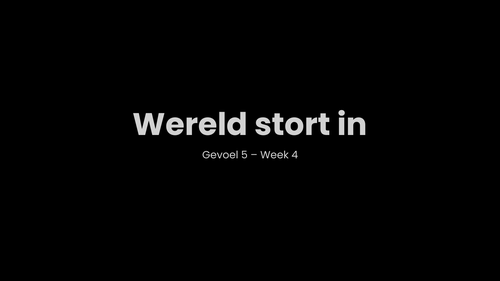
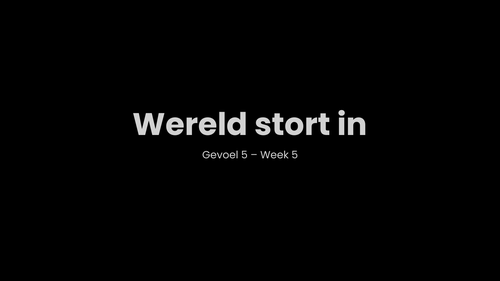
Week 4: 4 -> 5 (295, 155)
